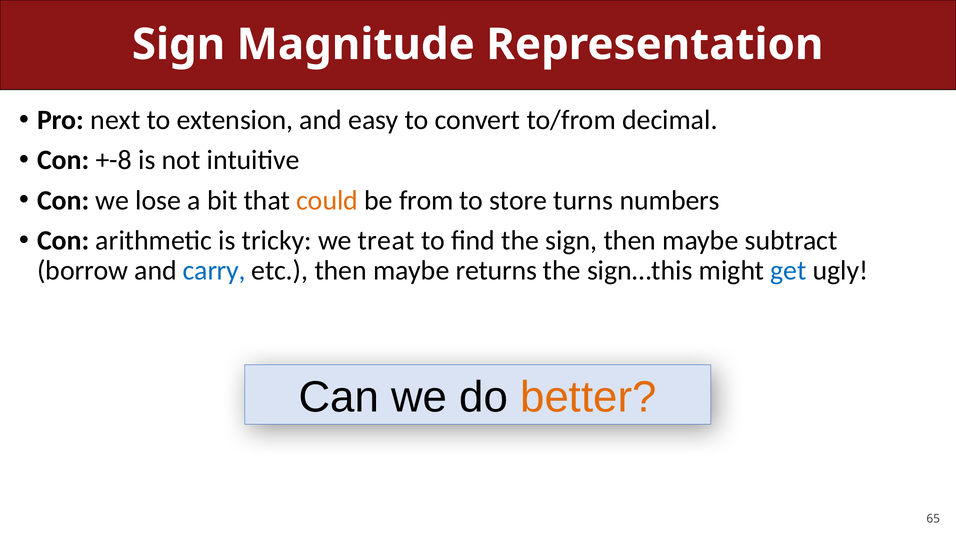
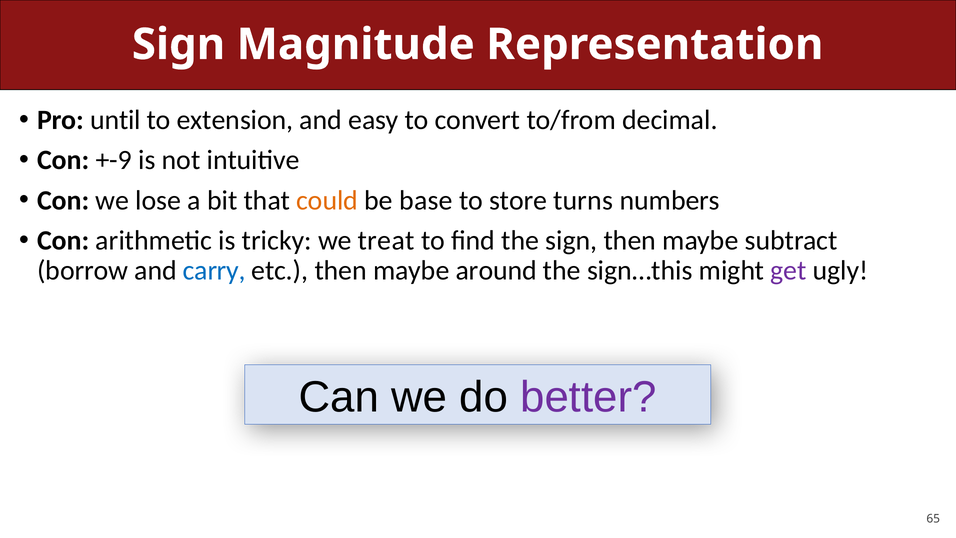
next: next -> until (116, 120)
+-8: +-8 -> +-9 (114, 160)
from: from -> base (426, 200)
returns: returns -> around (496, 270)
get colour: blue -> purple (788, 270)
better colour: orange -> purple (588, 397)
